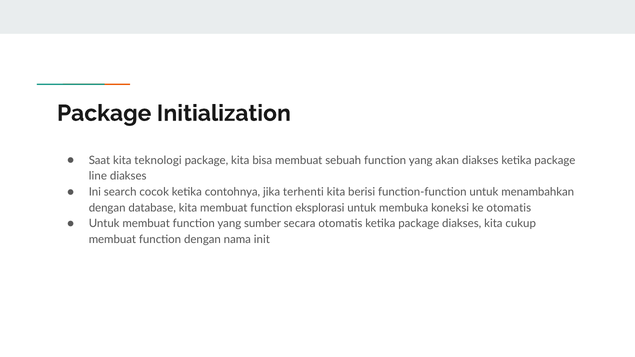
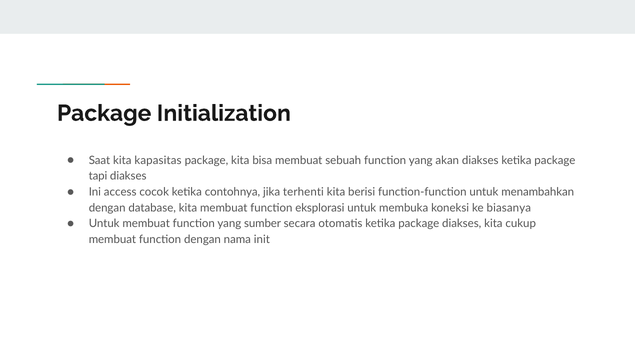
teknologi: teknologi -> kapasitas (158, 160)
line: line -> tapi (98, 176)
search: search -> access (120, 192)
ke otomatis: otomatis -> biasanya (509, 208)
